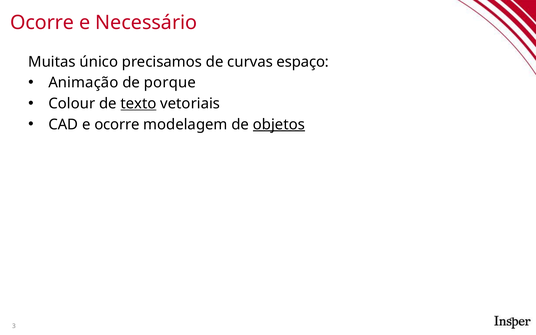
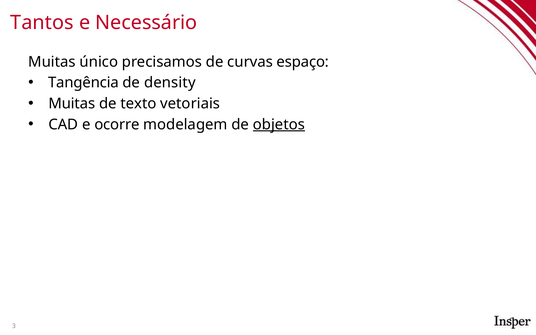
Ocorre: Ocorre -> Tantos (42, 23)
Animação: Animação -> Tangência (84, 83)
porque: porque -> density (170, 83)
Colour: Colour -> Muitas (72, 104)
texto underline: present -> none (139, 104)
